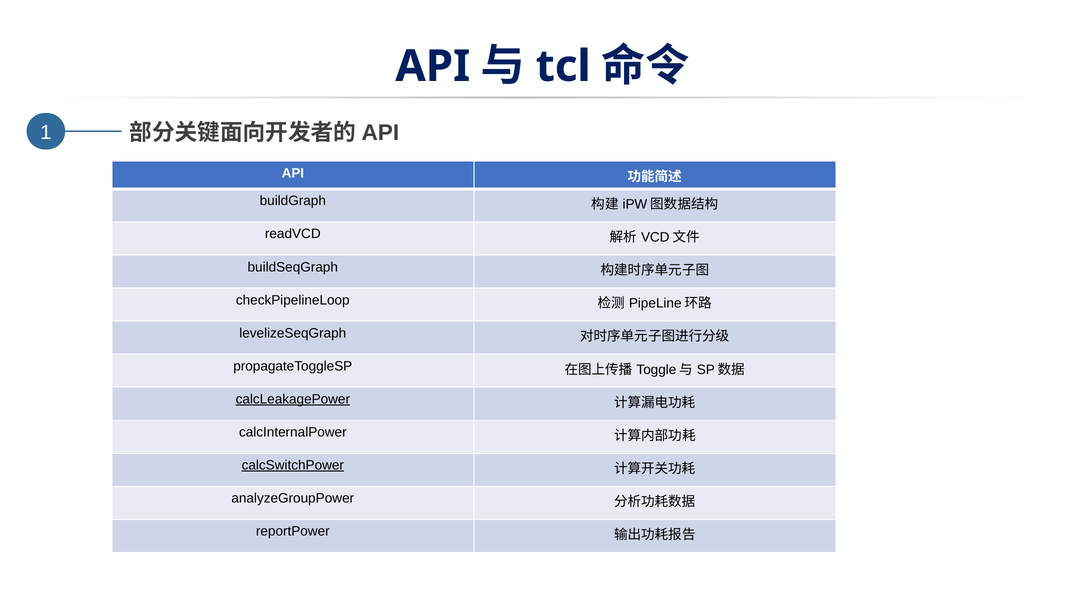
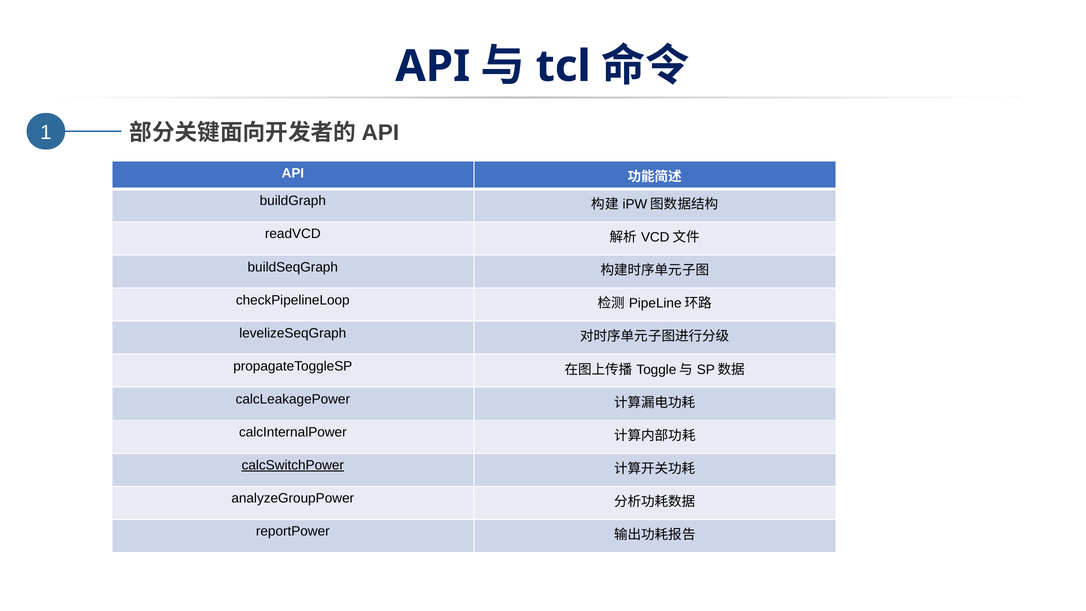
calcLeakagePower underline: present -> none (293, 399)
